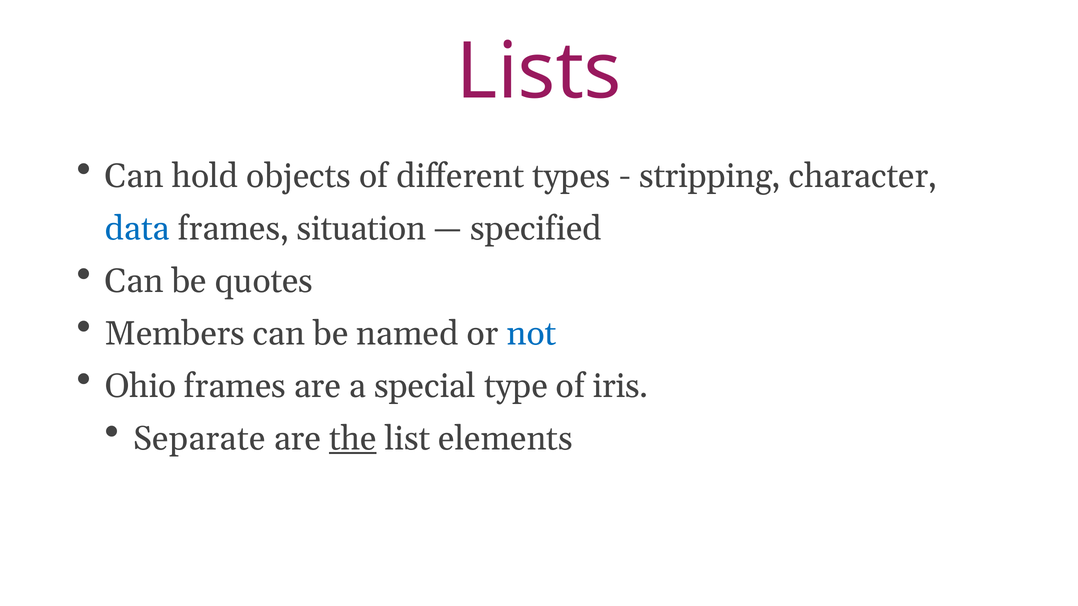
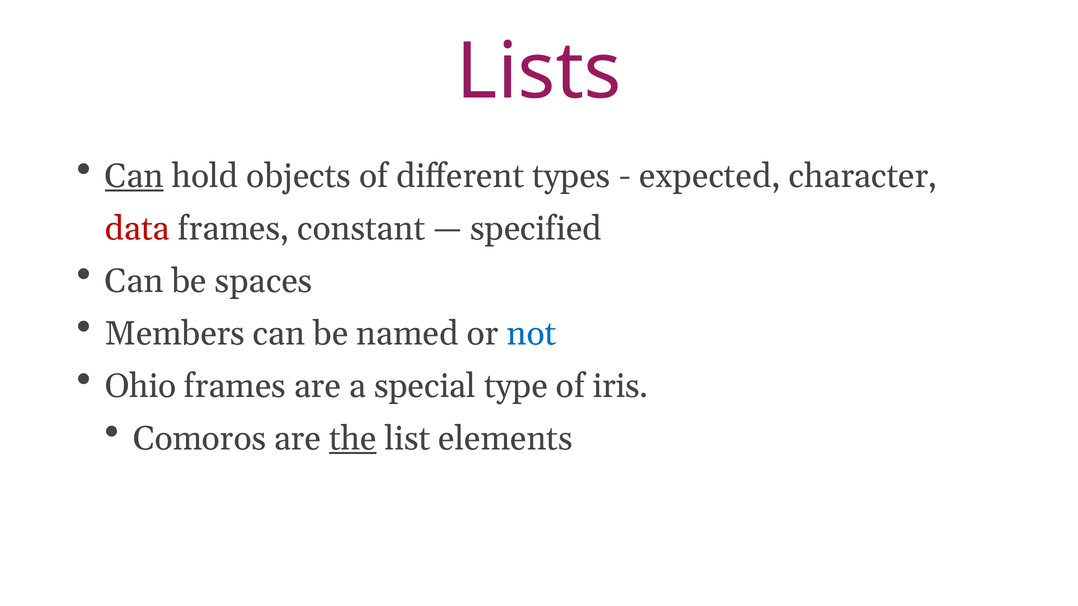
Can underline: none -> present (134, 176)
stripping: stripping -> expected (710, 176)
data colour: blue -> red (137, 229)
situation: situation -> constant (361, 229)
quotes: quotes -> spaces (264, 281)
Separate: Separate -> Comoros (200, 439)
